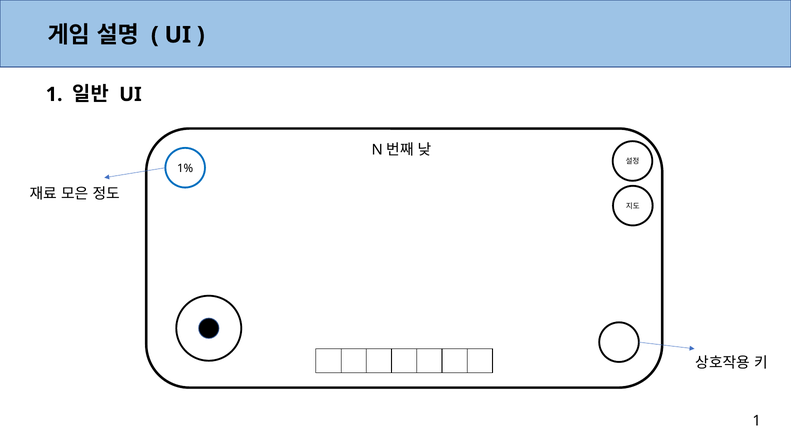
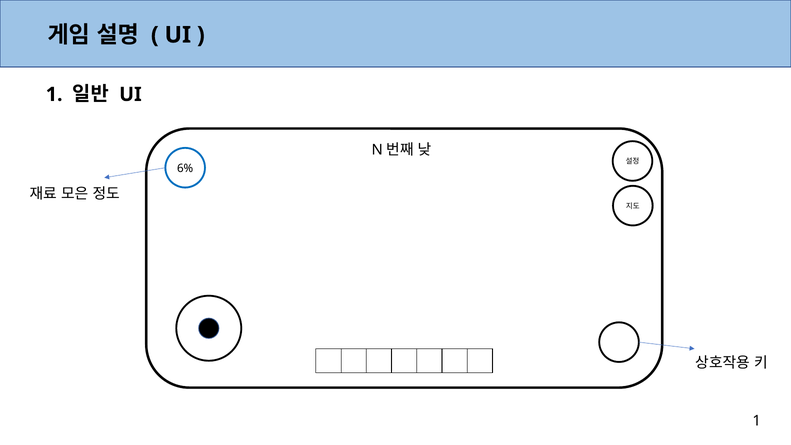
1%: 1% -> 6% (185, 168)
